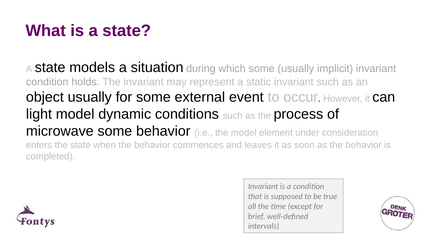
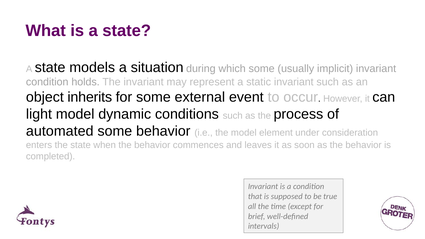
object usually: usually -> inherits (90, 97)
microwave: microwave -> automated (60, 131)
